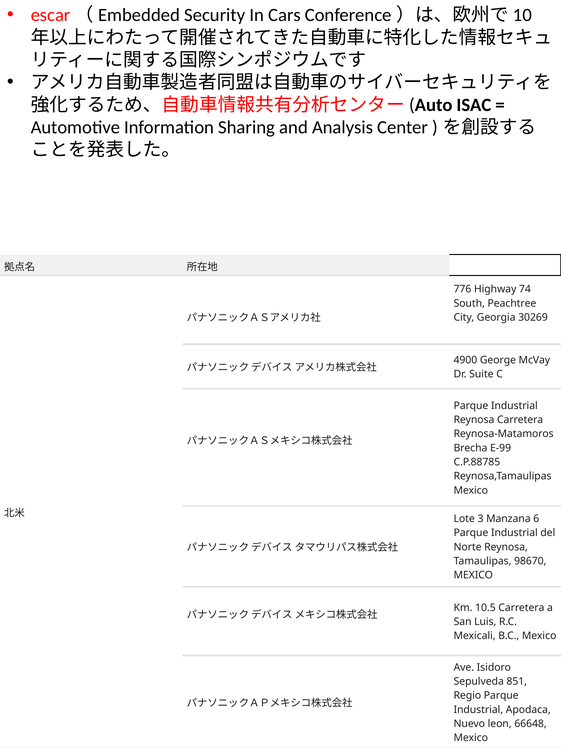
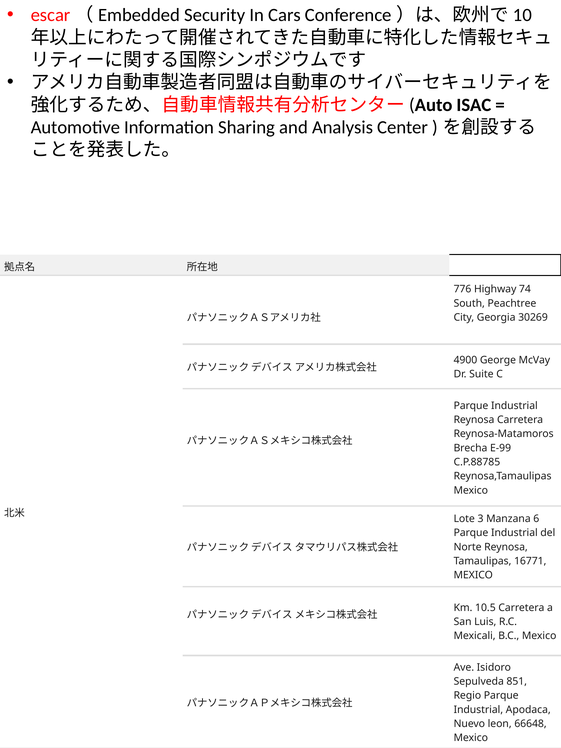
98670: 98670 -> 16771 (530, 561)
